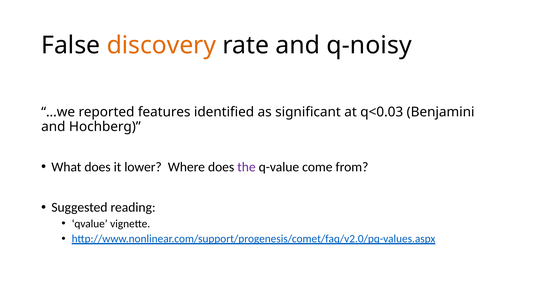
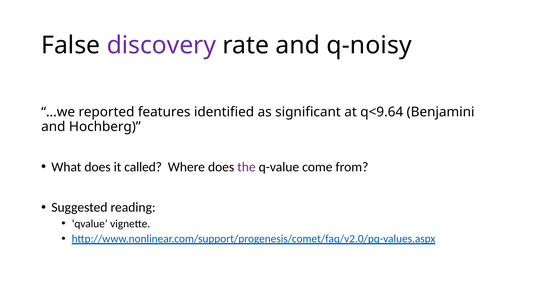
discovery colour: orange -> purple (161, 45)
q<0.03: q<0.03 -> q<9.64 (382, 112)
lower: lower -> called (143, 167)
